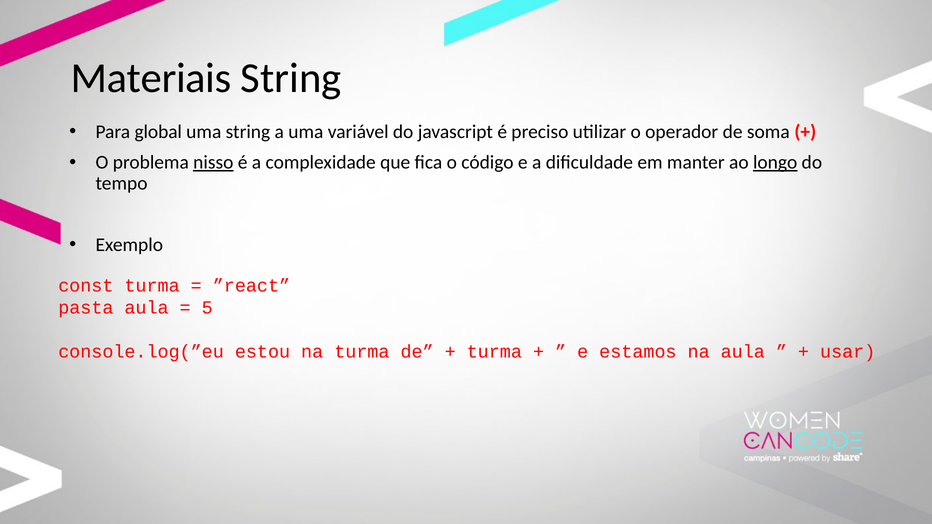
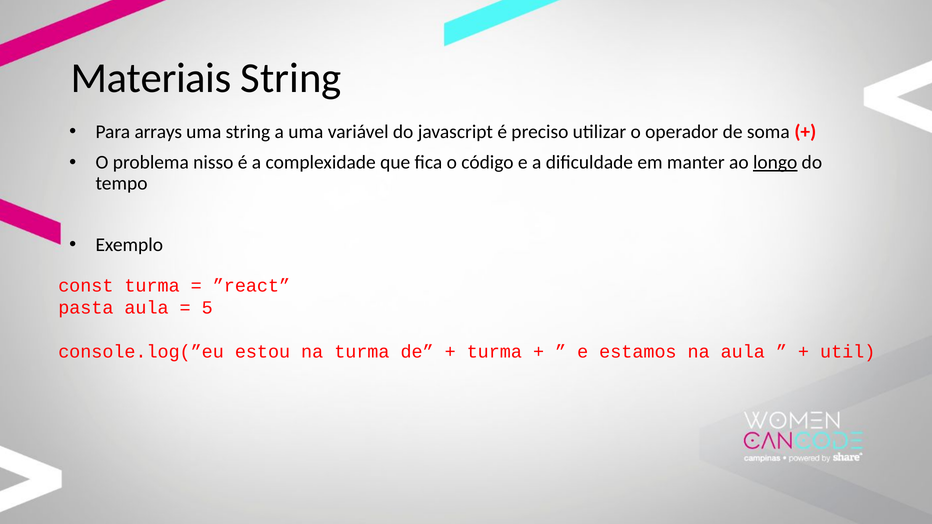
global: global -> arrays (158, 132)
nisso underline: present -> none (213, 163)
usar: usar -> util (848, 352)
